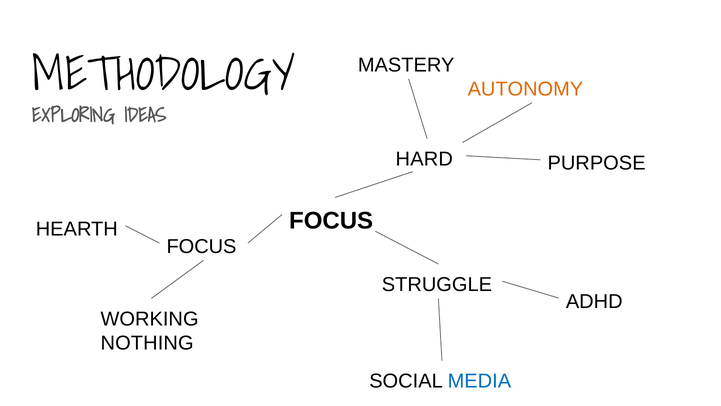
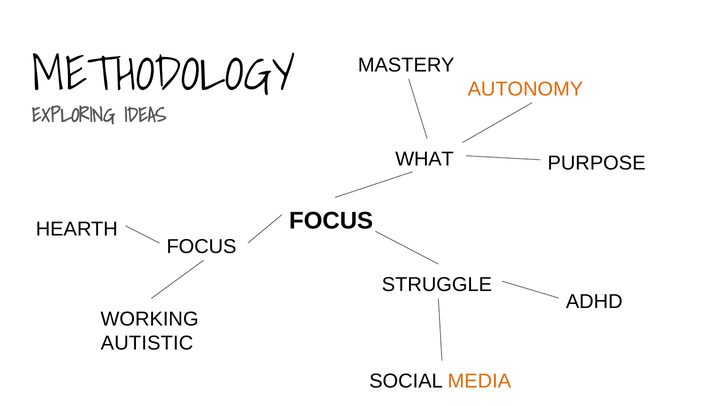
HARD: HARD -> WHAT (424, 159)
NOTHING: NOTHING -> AUTISTIC (147, 343)
MEDIA colour: blue -> orange (479, 381)
